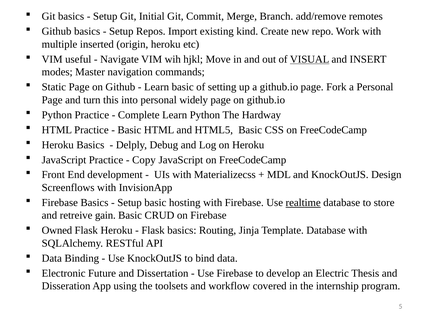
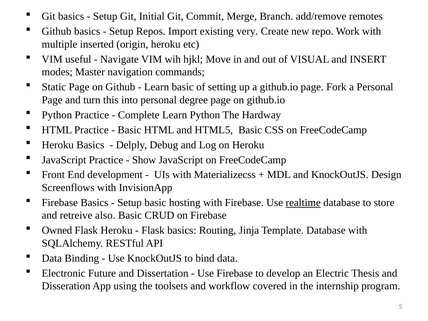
kind: kind -> very (247, 31)
VISUAL underline: present -> none (310, 59)
widely: widely -> degree (194, 100)
Copy: Copy -> Show (144, 160)
gain: gain -> also (105, 215)
